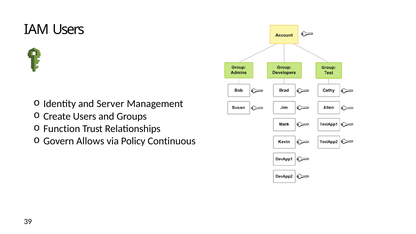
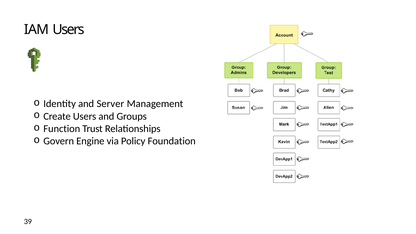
Allows: Allows -> Engine (90, 141)
Continuous: Continuous -> Foundation (172, 141)
